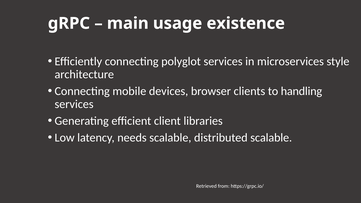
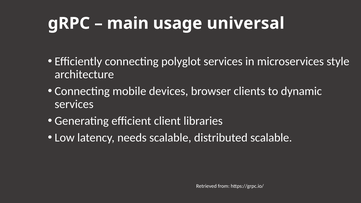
existence: existence -> universal (246, 23)
handling: handling -> dynamic (301, 91)
